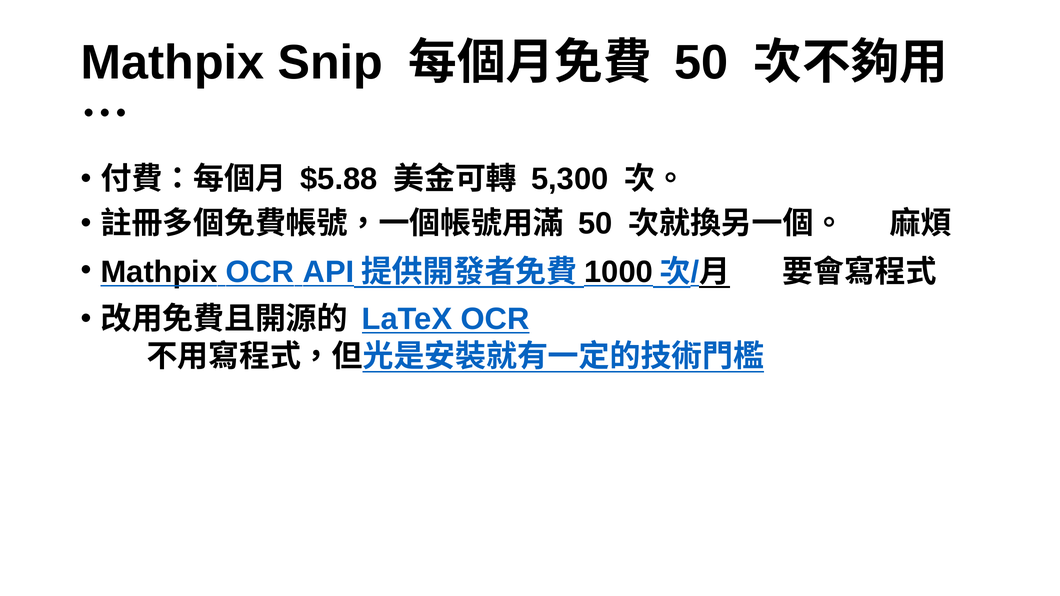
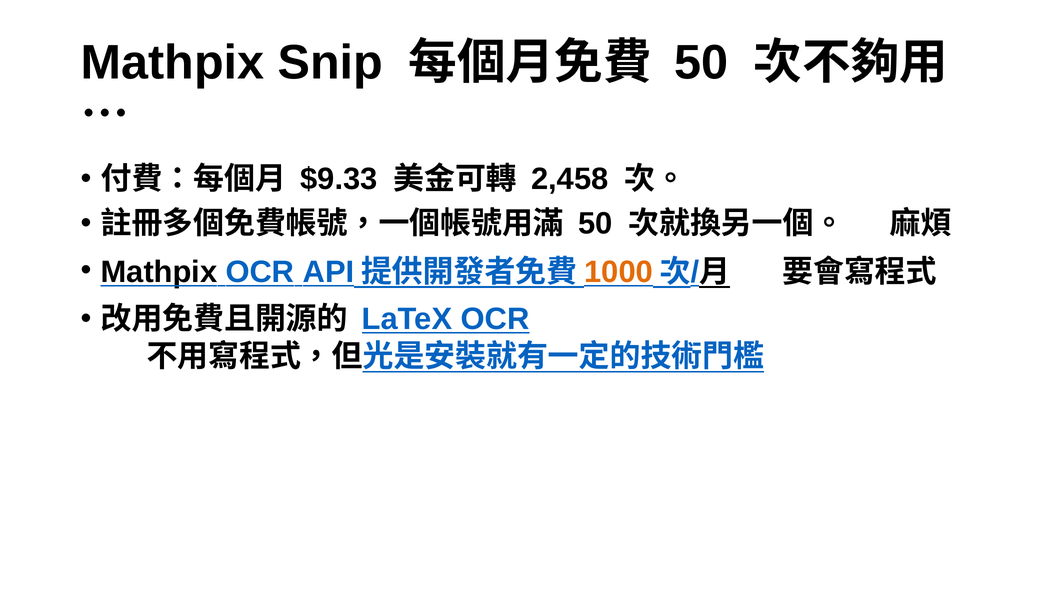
$5.88: $5.88 -> $9.33 (339, 179)
5,300: 5,300 -> 2,458 (570, 179)
1000 colour: black -> orange (619, 272)
